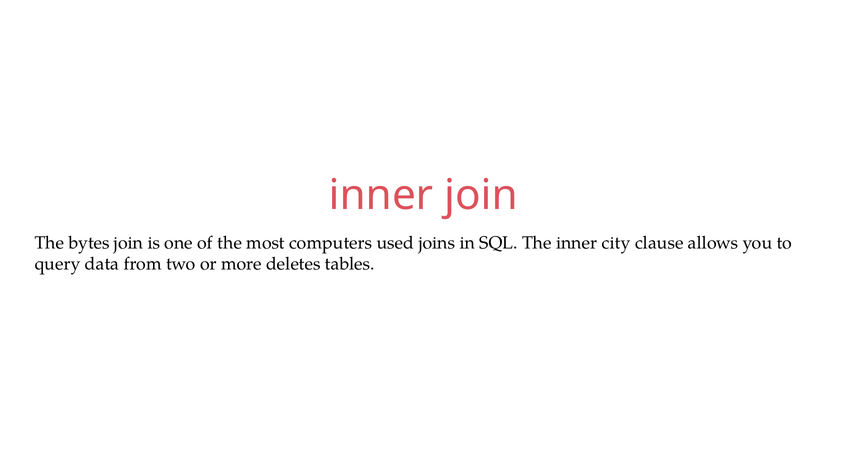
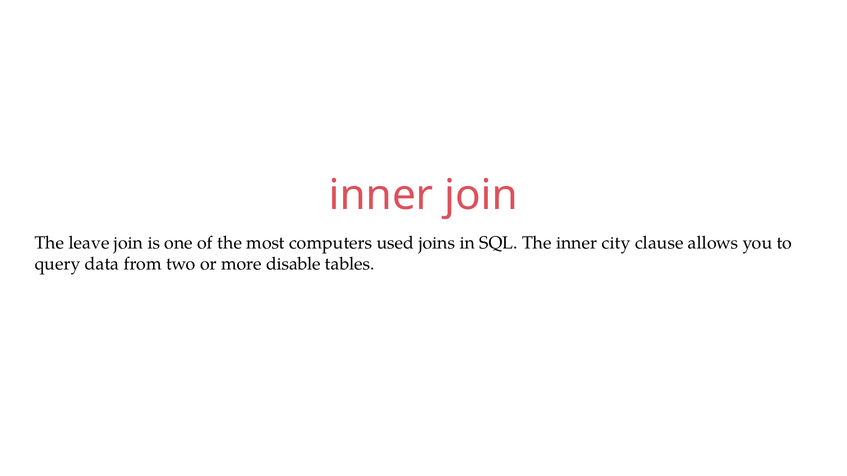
bytes: bytes -> leave (89, 243)
deletes: deletes -> disable (293, 264)
